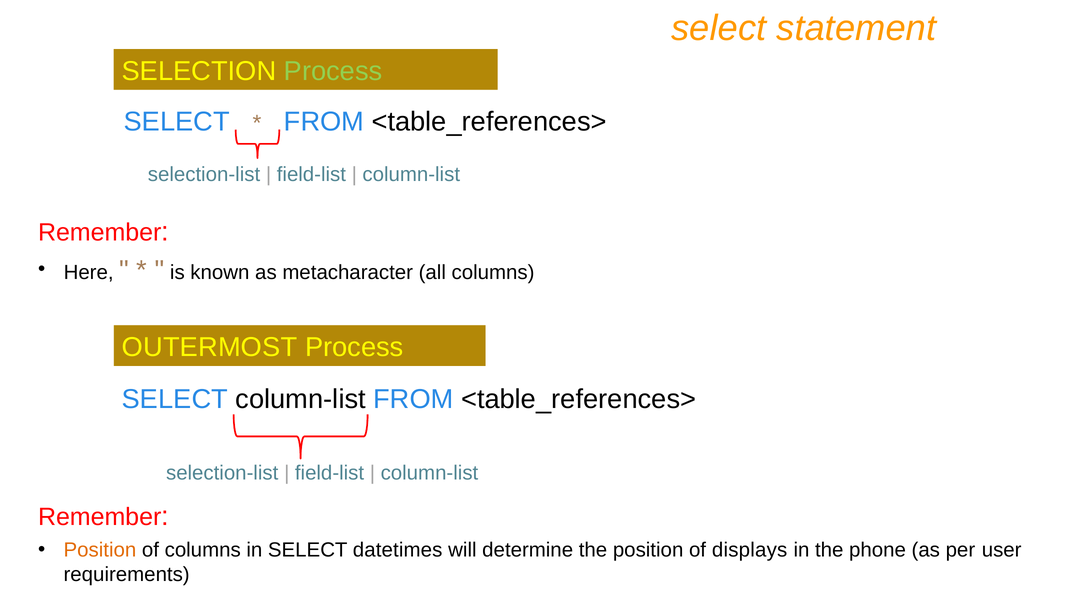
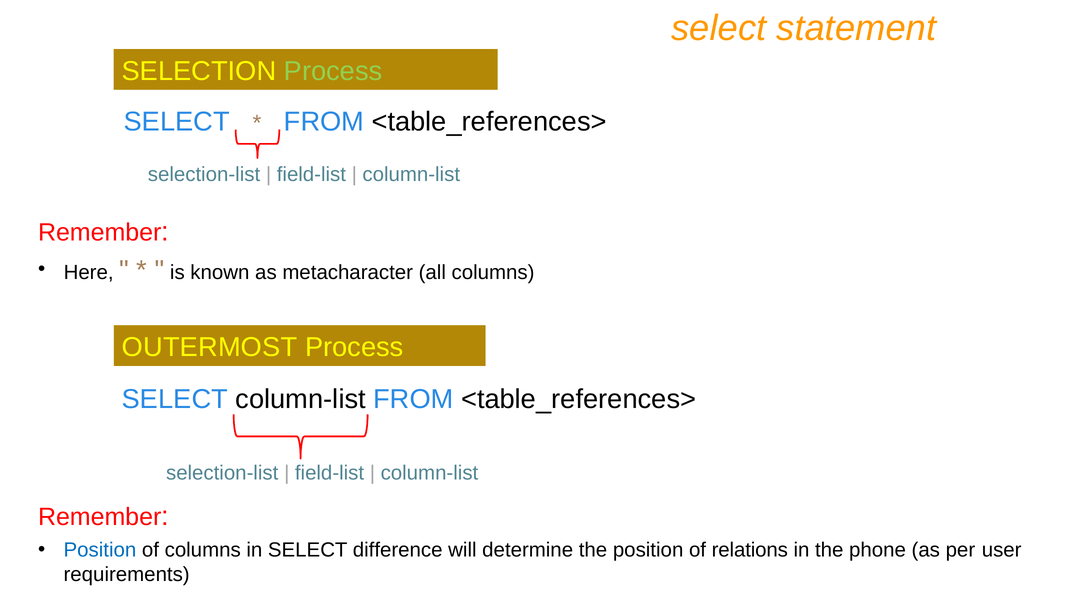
Position colour: orange -> blue (100, 550)
datetimes: datetimes -> difference (398, 550)
displays: displays -> relations (750, 550)
